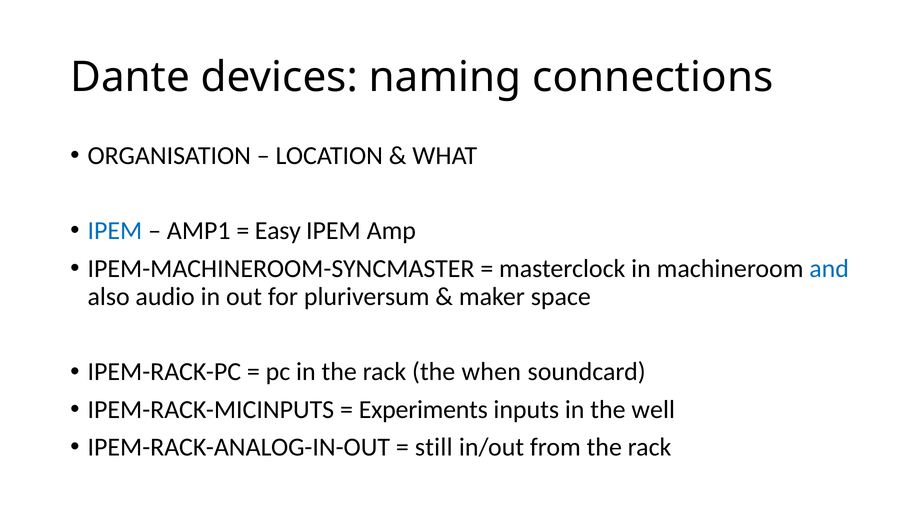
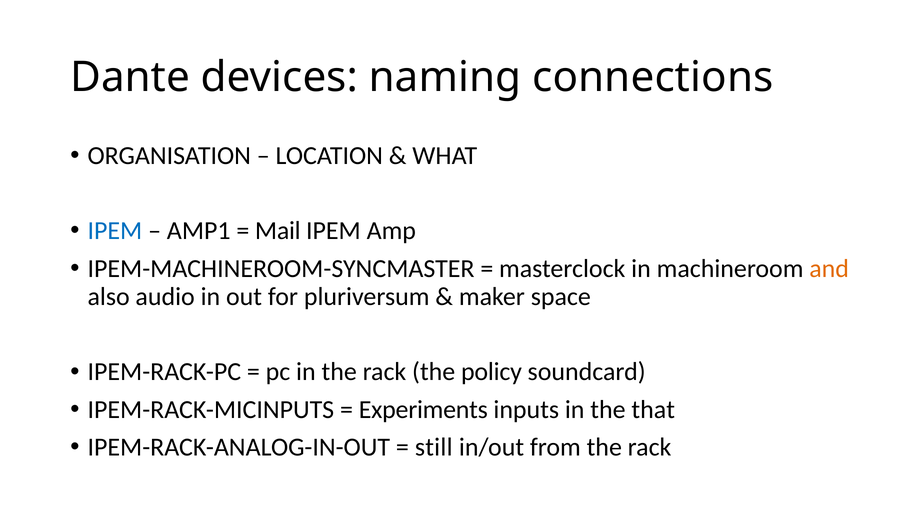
Easy: Easy -> Mail (278, 231)
and colour: blue -> orange (829, 268)
when: when -> policy (492, 372)
well: well -> that (653, 409)
